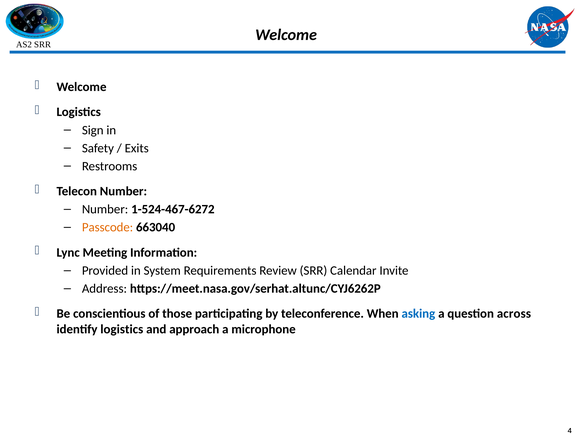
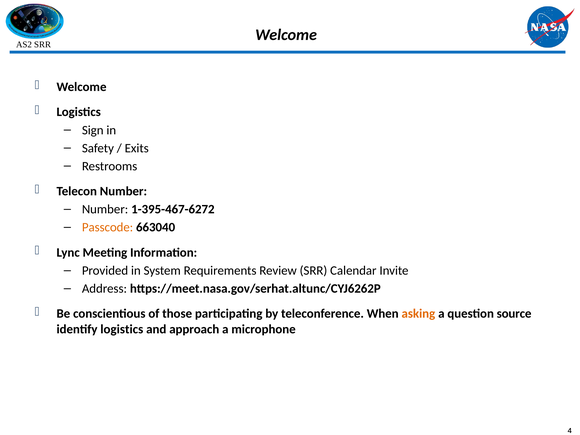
1-524-467-6272: 1-524-467-6272 -> 1-395-467-6272 (173, 209)
asking colour: blue -> orange (418, 314)
across: across -> source (514, 314)
